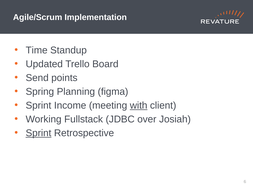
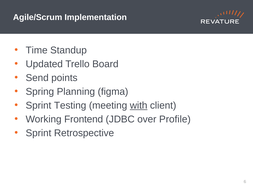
Income: Income -> Testing (70, 105)
Fullstack: Fullstack -> Frontend (84, 119)
Josiah: Josiah -> Profile (175, 119)
Sprint underline: present -> none (39, 133)
